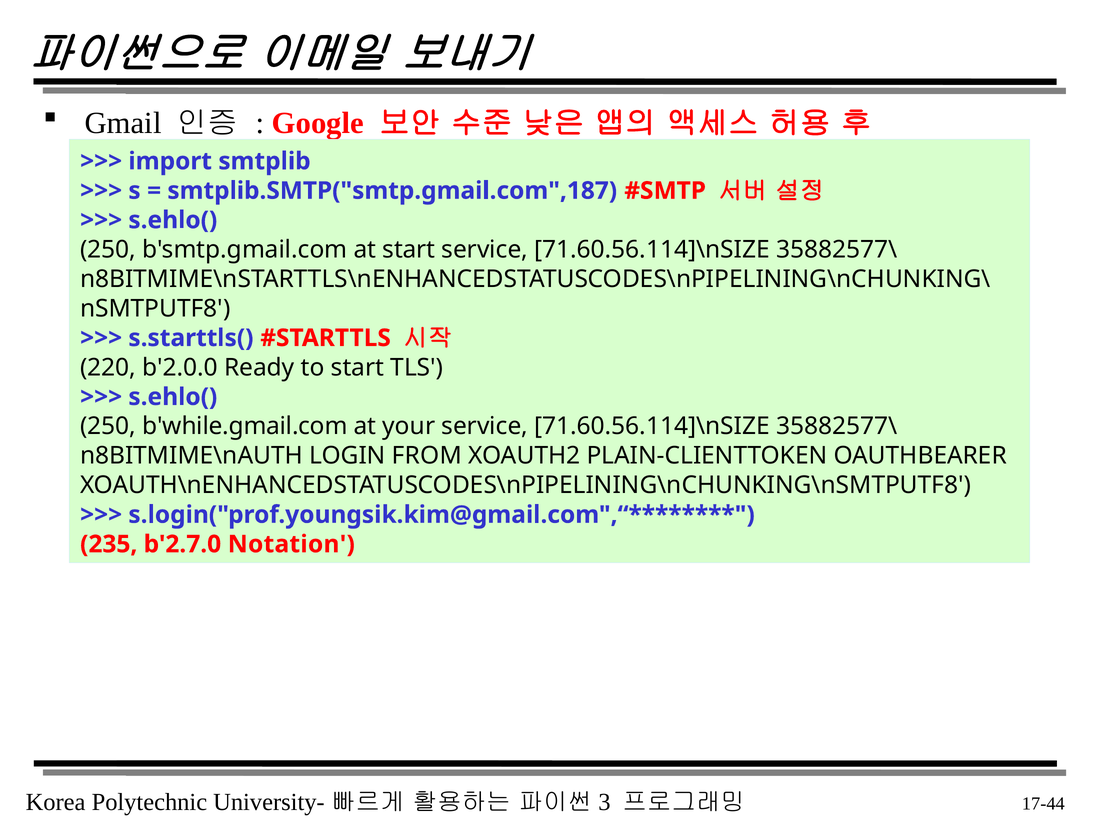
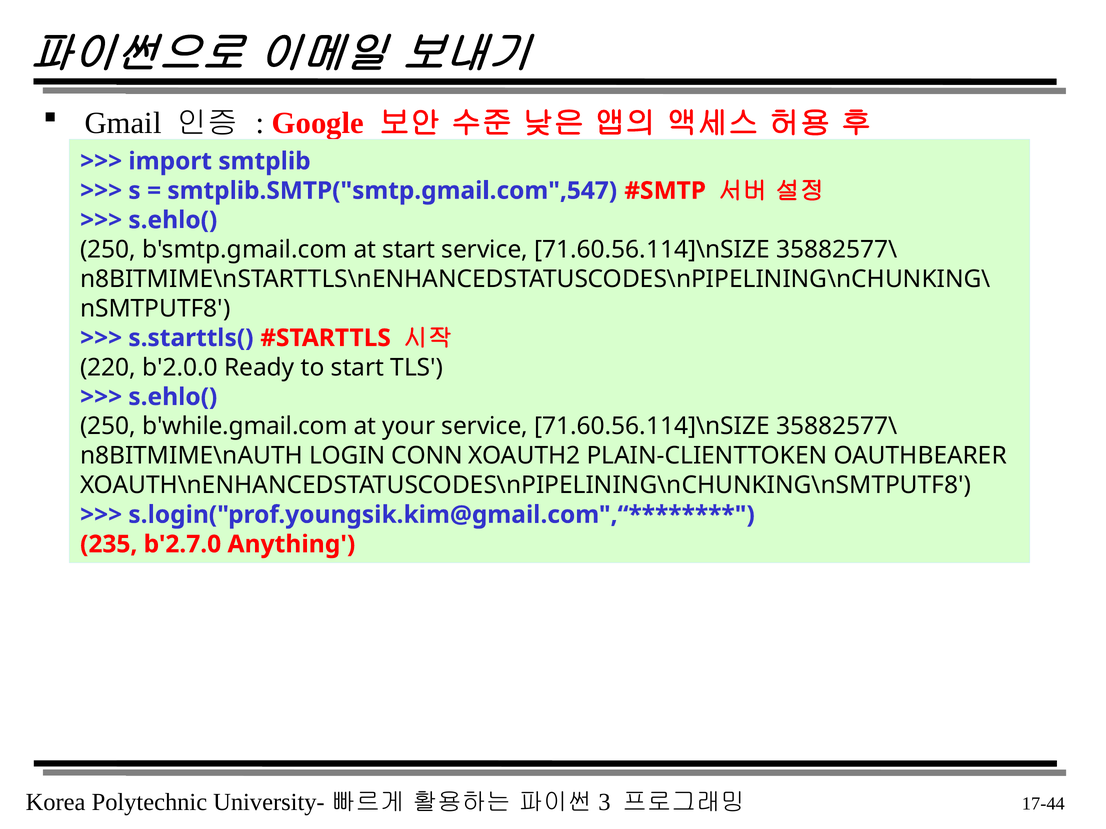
smtplib.SMTP("smtp.gmail.com",187: smtplib.SMTP("smtp.gmail.com",187 -> smtplib.SMTP("smtp.gmail.com",547 (392, 191)
FROM: FROM -> CONN (427, 456)
Notation: Notation -> Anything (291, 545)
